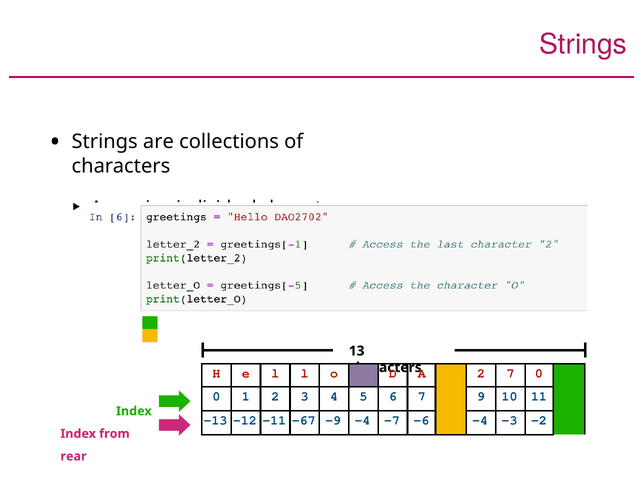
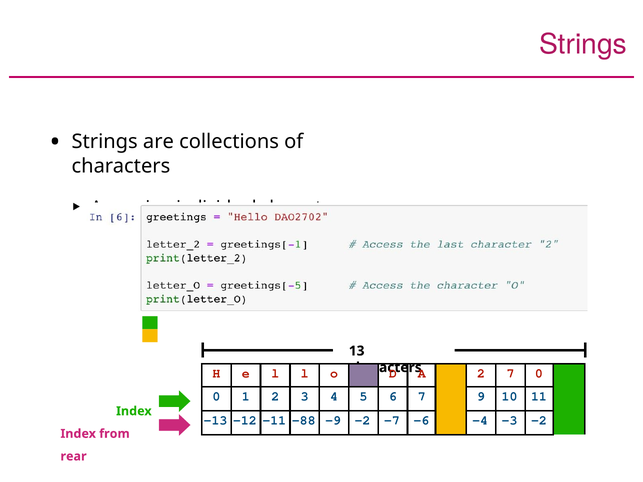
-67: -67 -> -88 (304, 421)
-9 -4: -4 -> -2 (362, 421)
